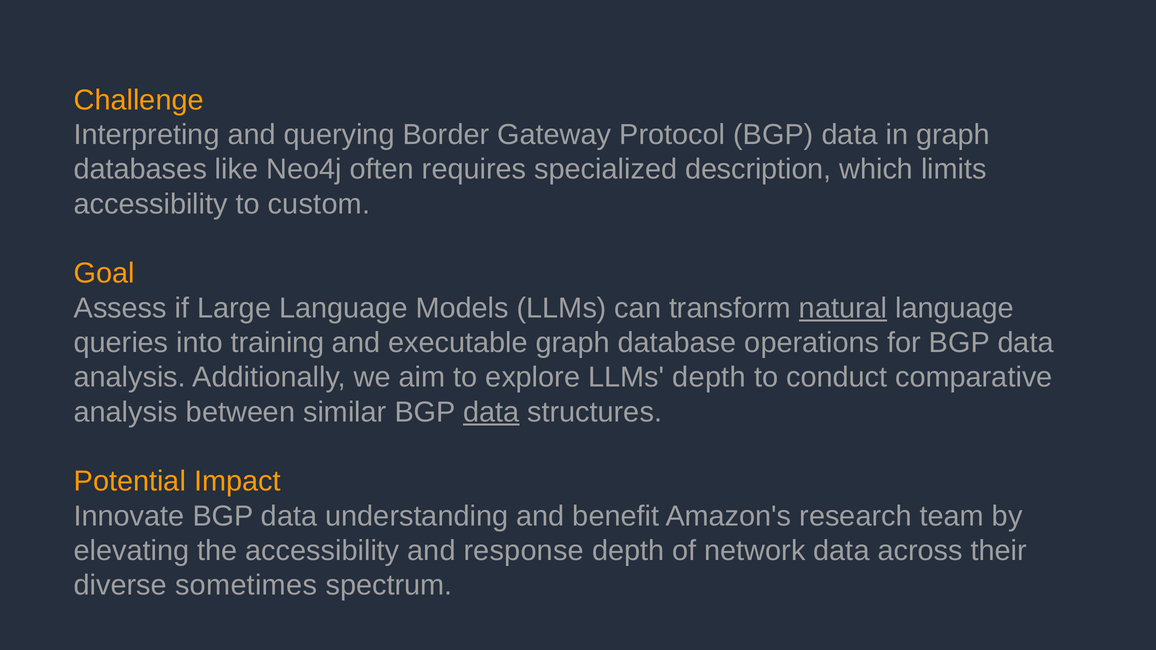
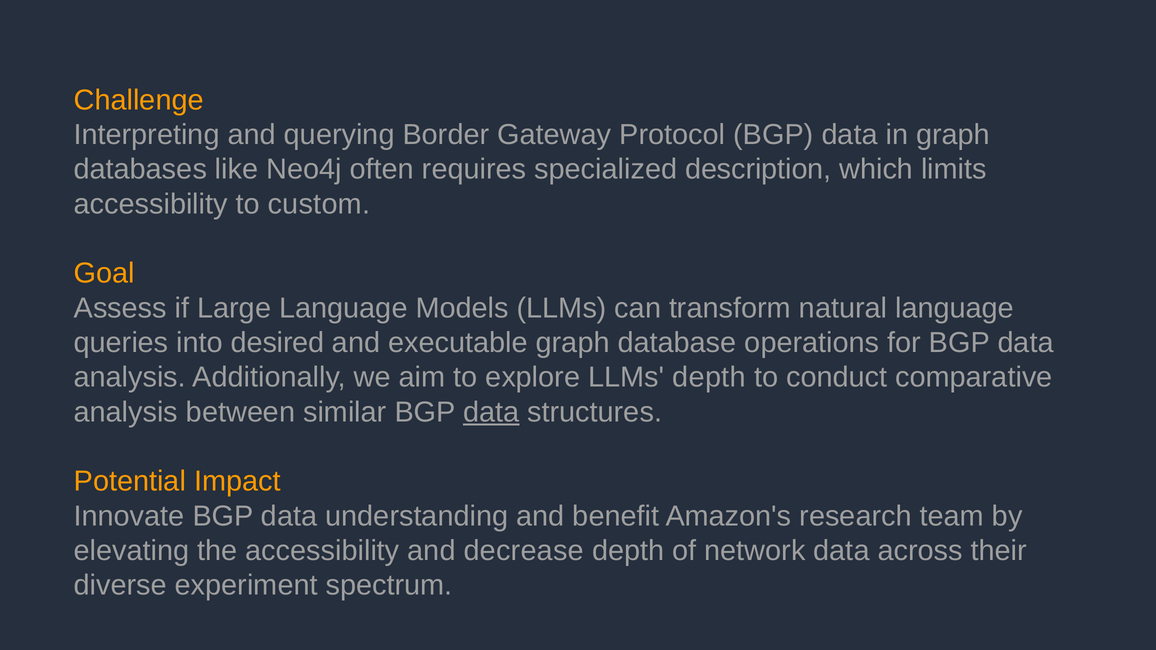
natural underline: present -> none (843, 308)
training: training -> desired (278, 343)
response: response -> decrease (524, 551)
sometimes: sometimes -> experiment (246, 586)
